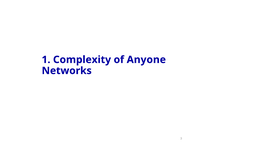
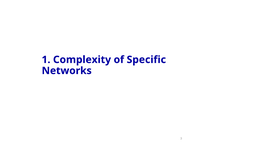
Anyone: Anyone -> Specific (146, 60)
